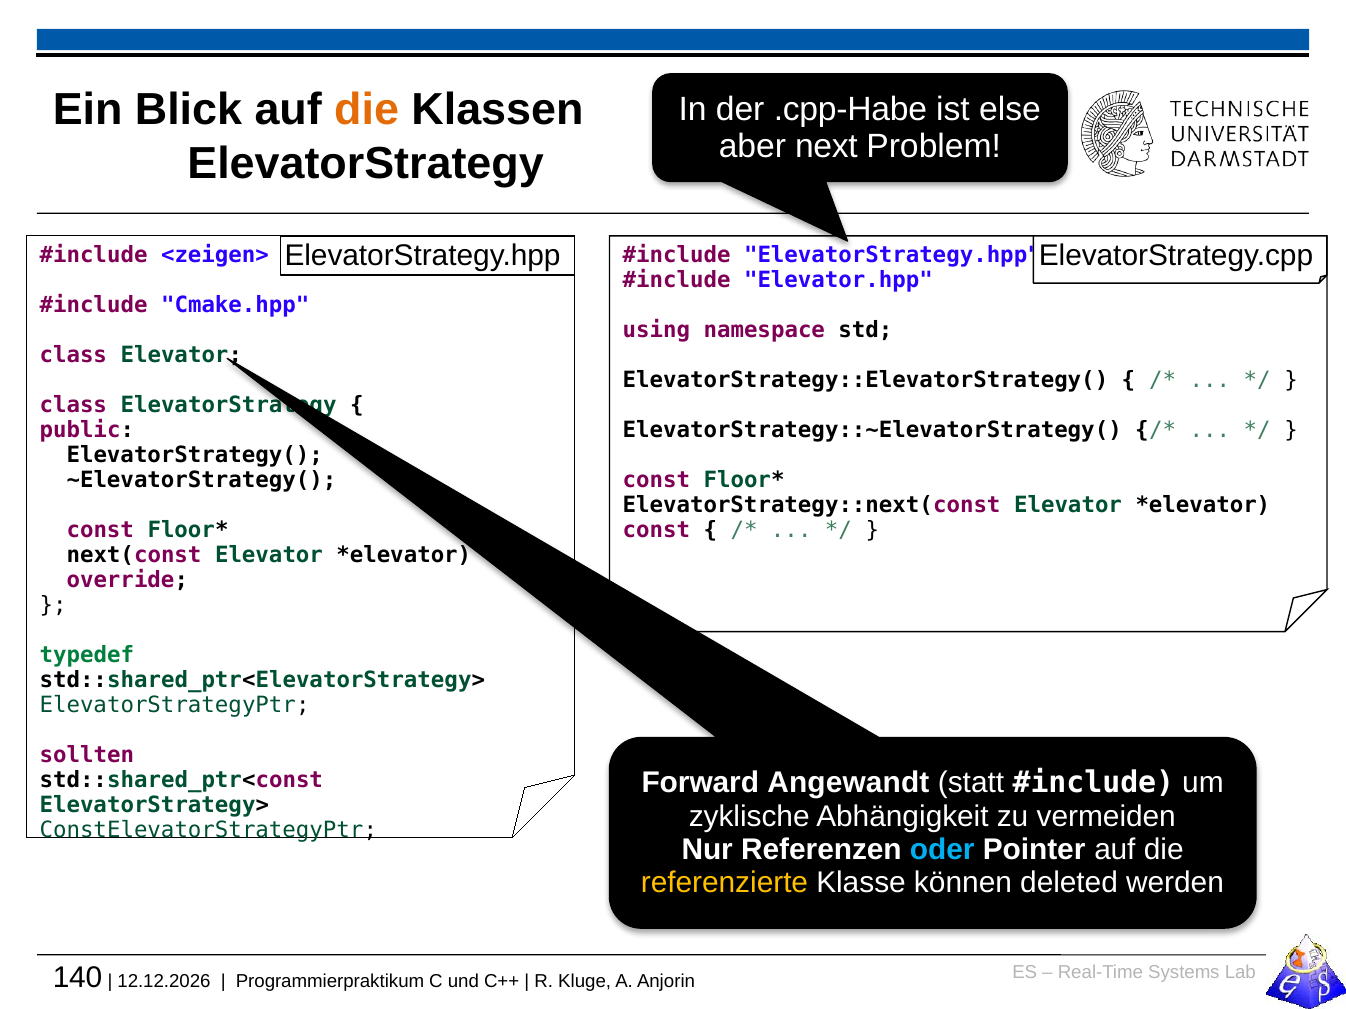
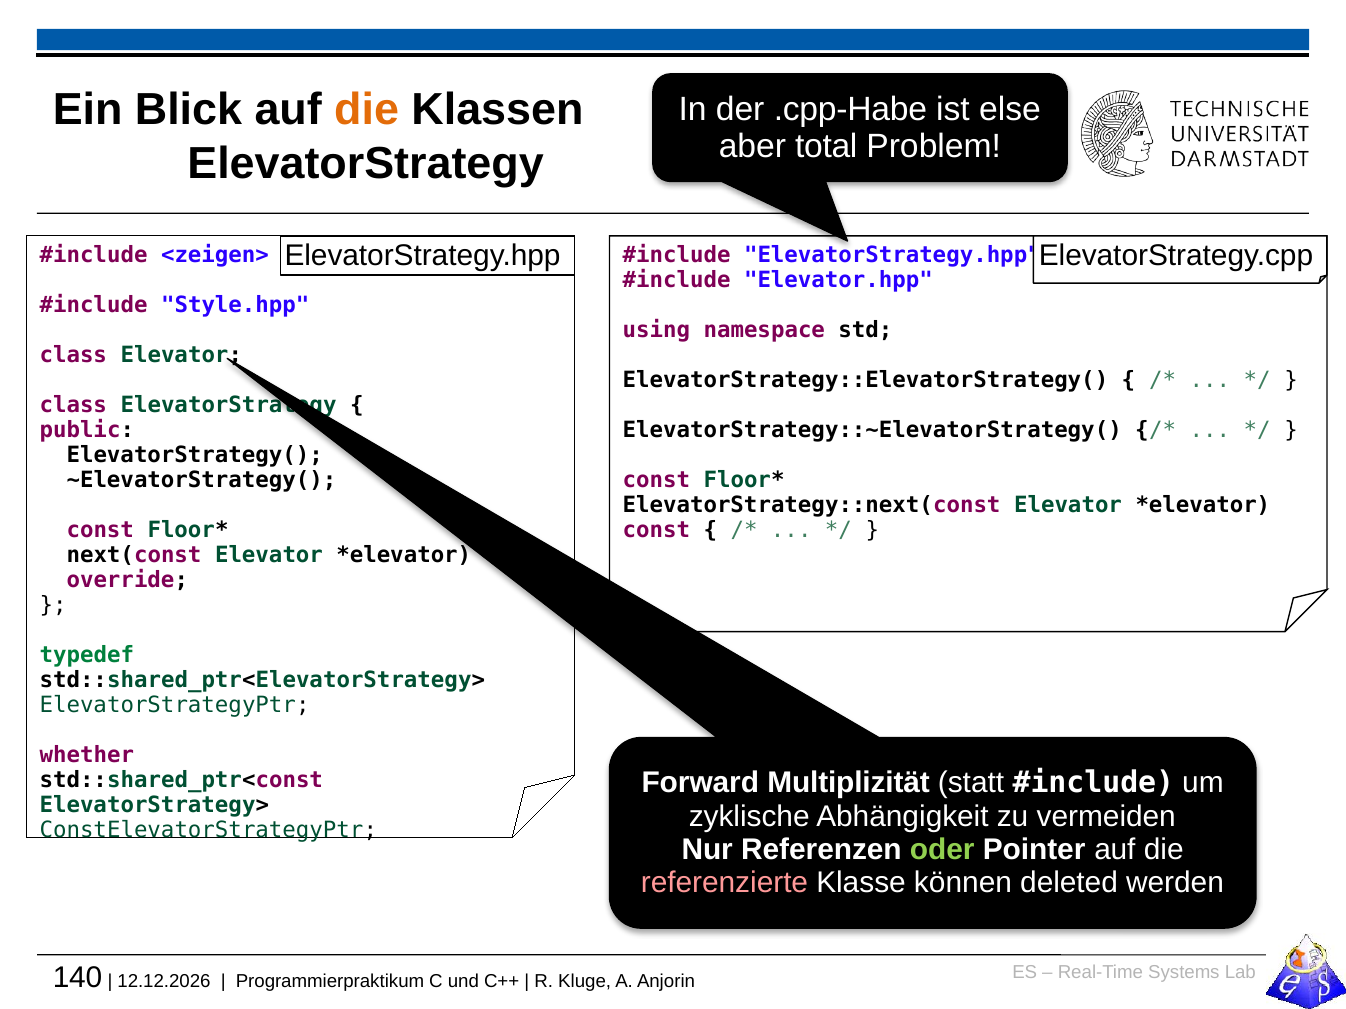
next: next -> total (826, 147)
Cmake.hpp: Cmake.hpp -> Style.hpp (235, 305)
sollten: sollten -> whether (87, 755)
Angewandt: Angewandt -> Multiplizität (849, 783)
oder colour: light blue -> light green (942, 850)
referenzierte colour: yellow -> pink (724, 883)
